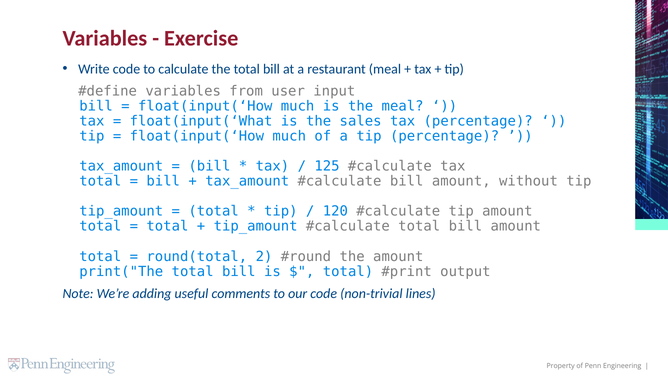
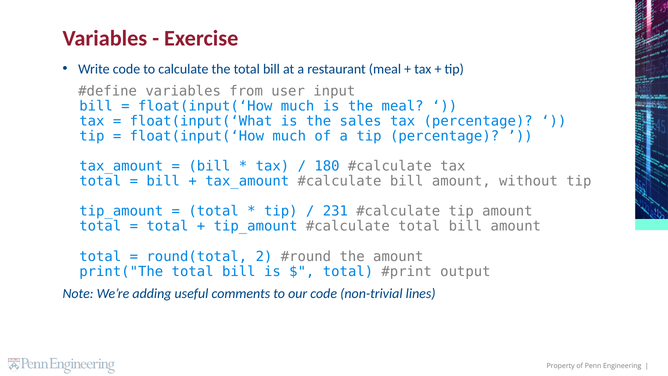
125: 125 -> 180 (327, 166)
120: 120 -> 231 (335, 211)
